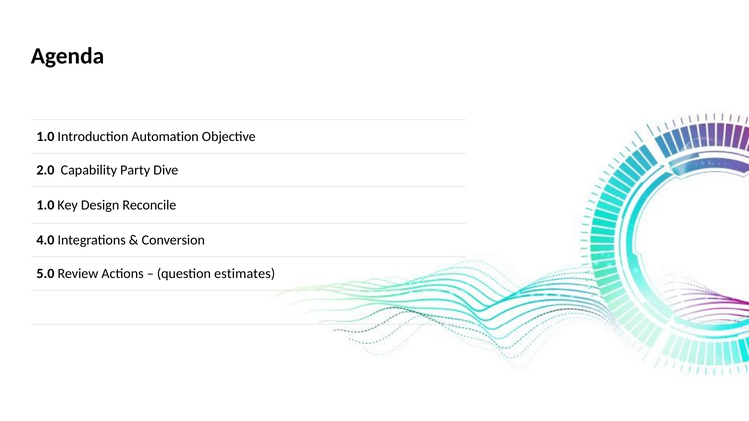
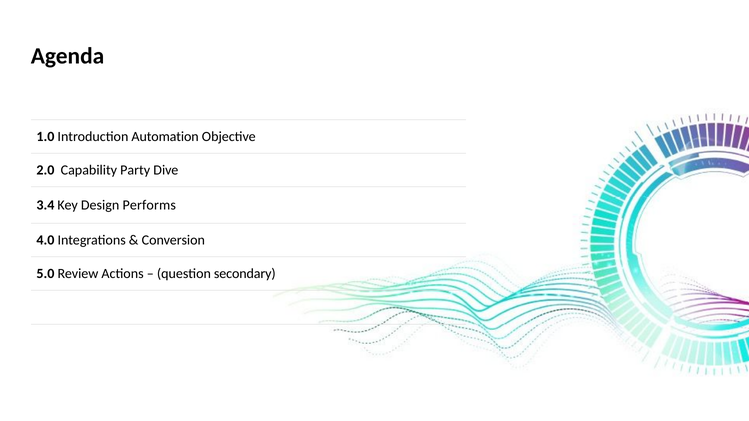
1.0: 1.0 -> 3.4 (45, 205)
Reconcile: Reconcile -> Performs (149, 205)
estimates: estimates -> secondary (245, 274)
